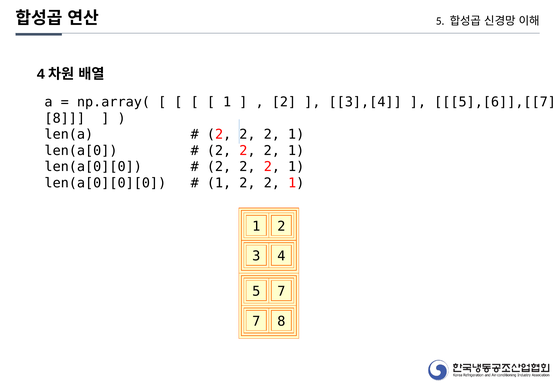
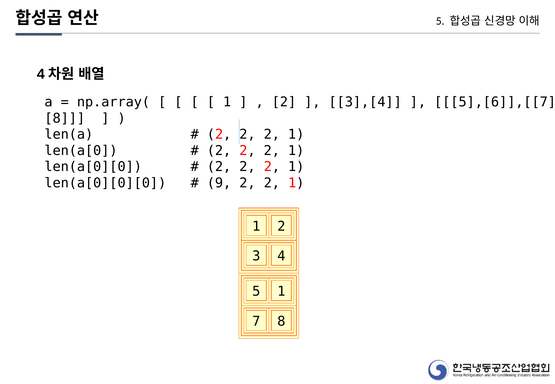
1: 1 -> 9 (219, 183)
5 7: 7 -> 1 (281, 292)
